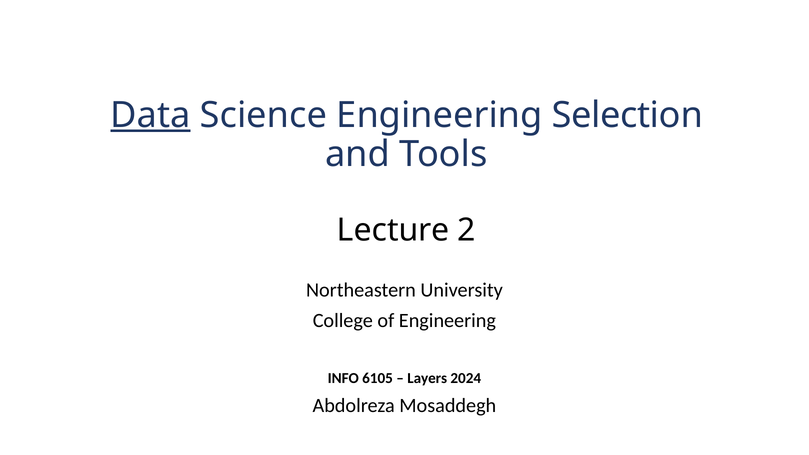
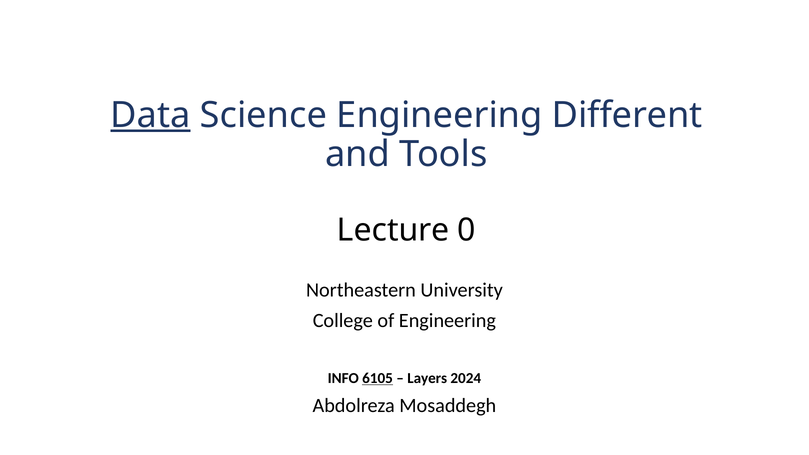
Selection: Selection -> Different (627, 115)
2: 2 -> 0 (467, 230)
6105 underline: none -> present (378, 378)
